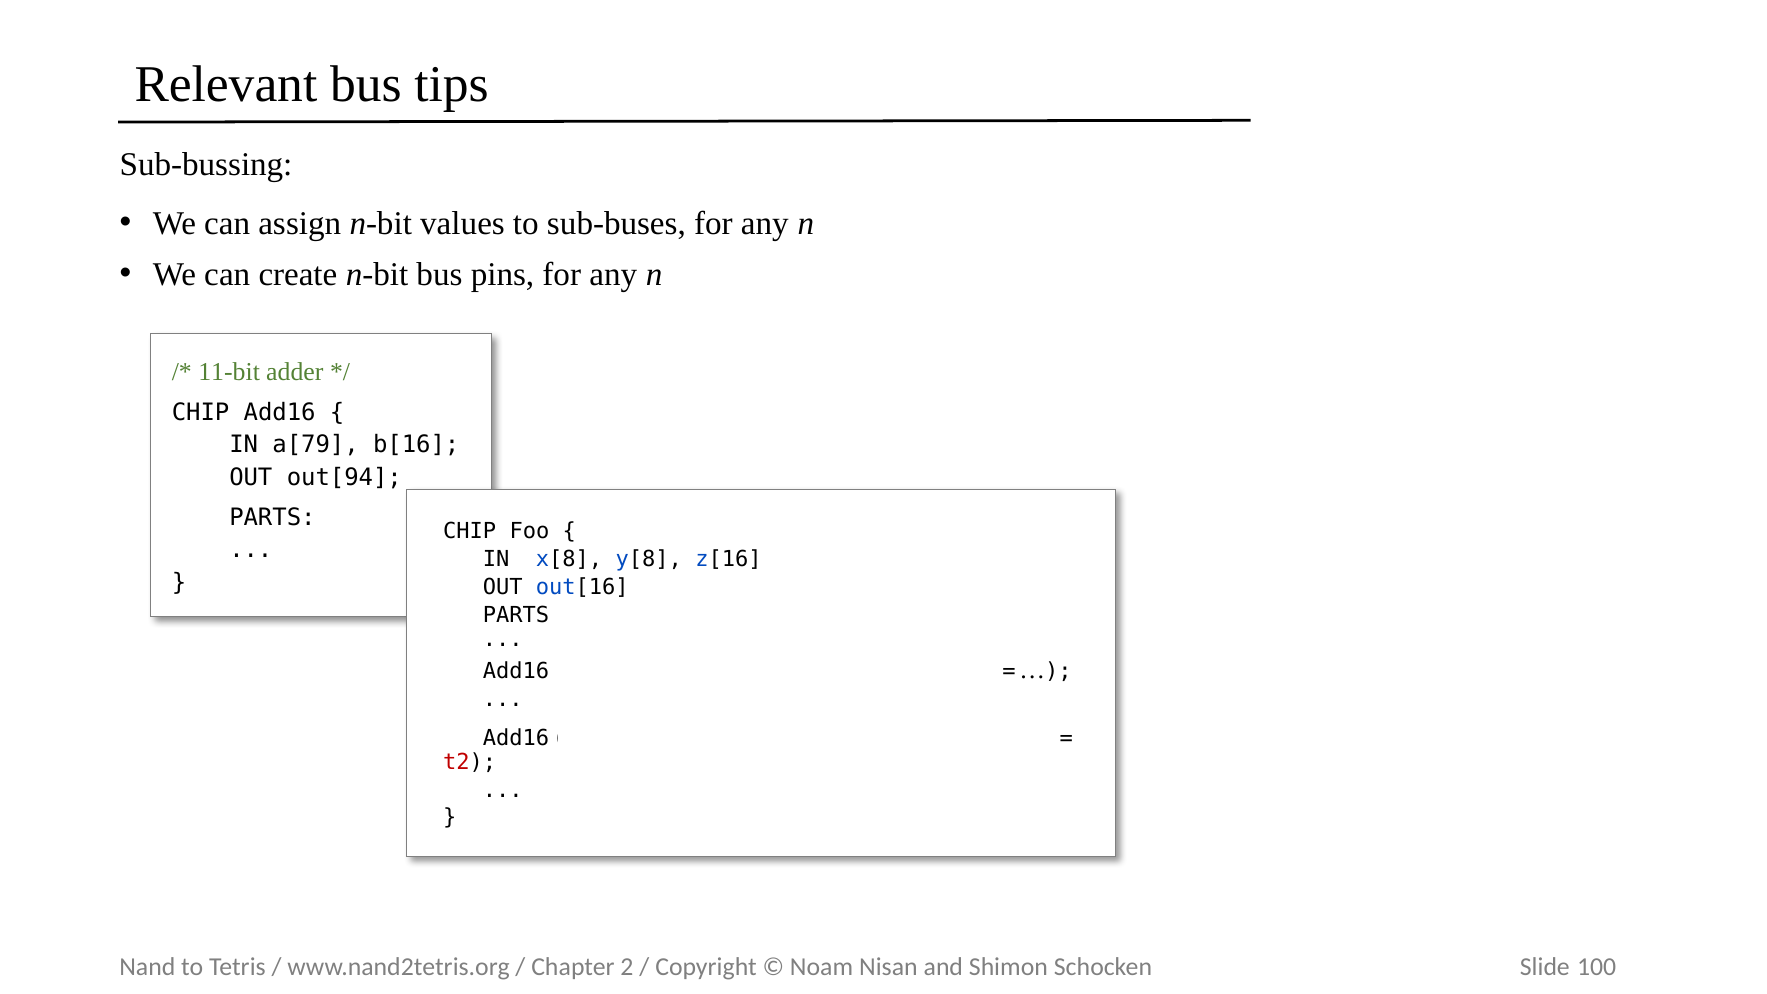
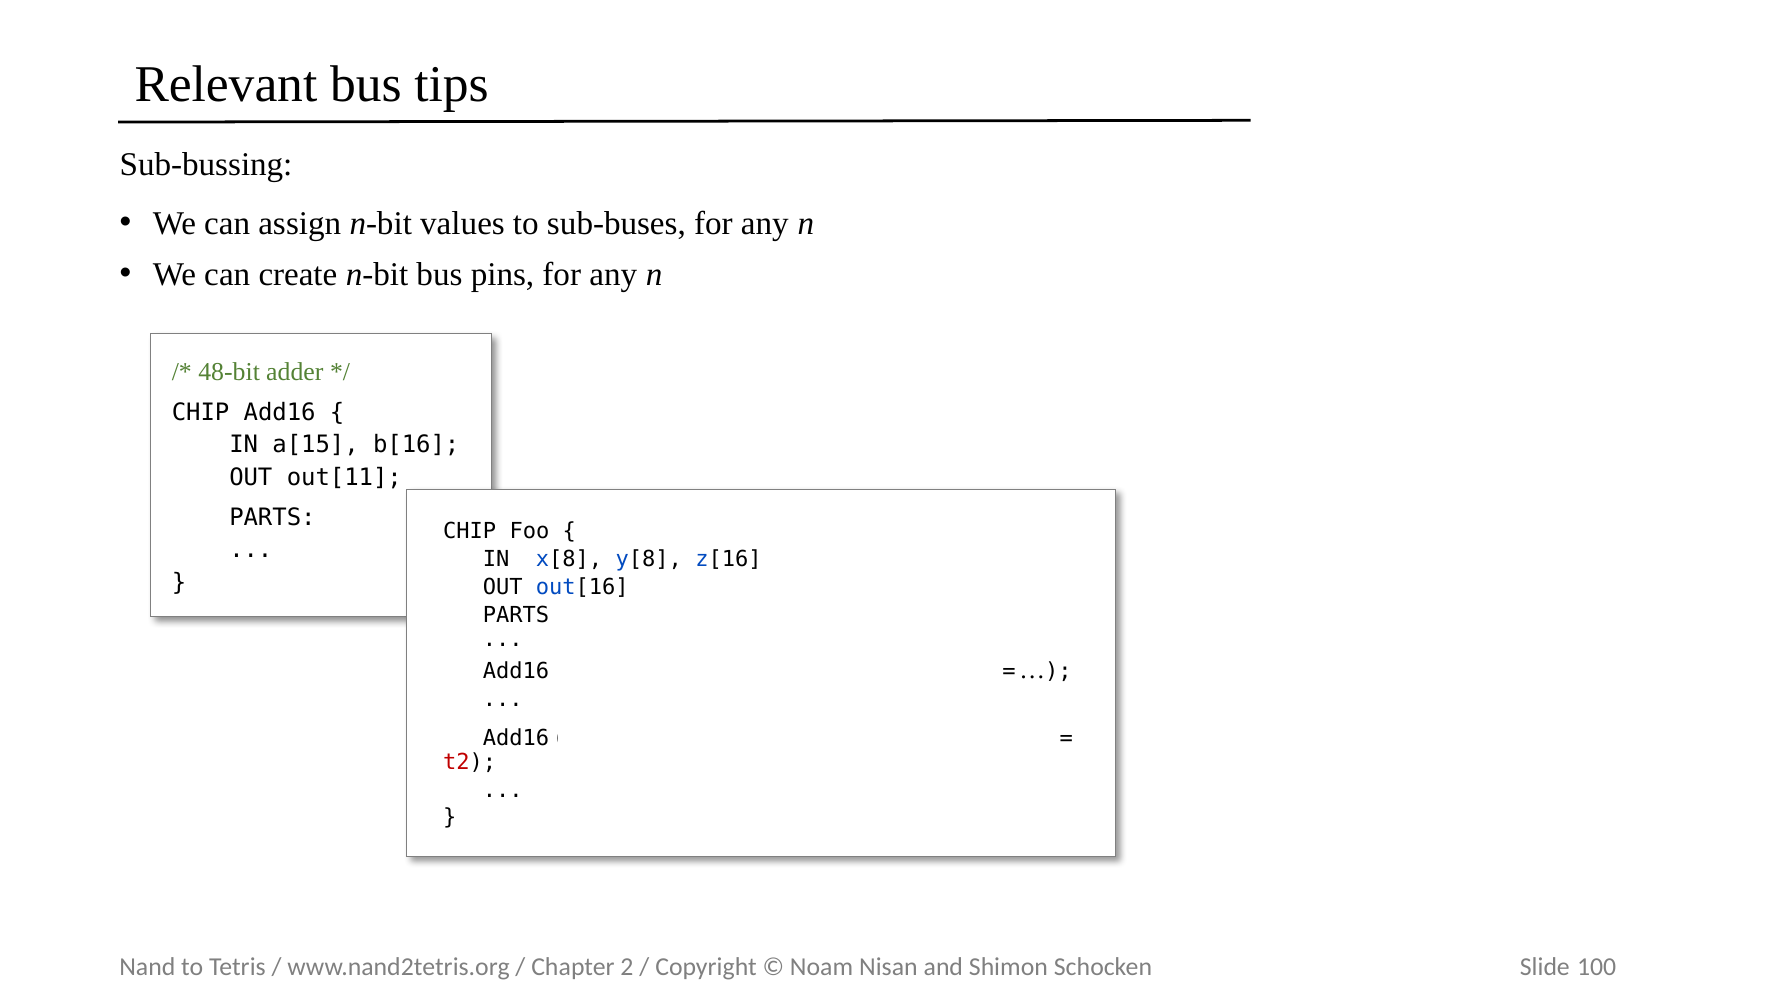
11-bit: 11-bit -> 48-bit (229, 372)
a[79: a[79 -> a[15 (316, 445)
out[94: out[94 -> out[11 (344, 477)
